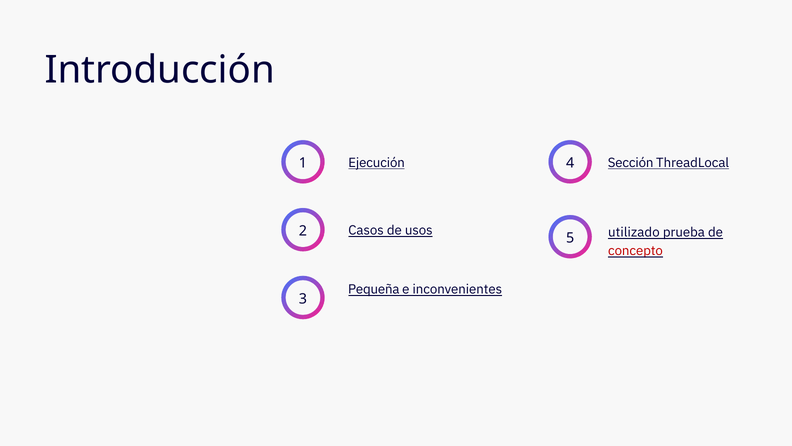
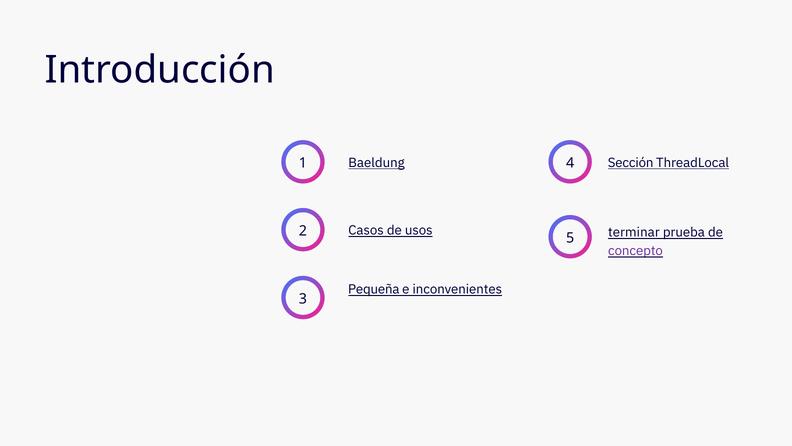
Ejecución: Ejecución -> Baeldung (377, 163)
utilizado: utilizado -> terminar (634, 232)
concepto colour: red -> purple (635, 251)
